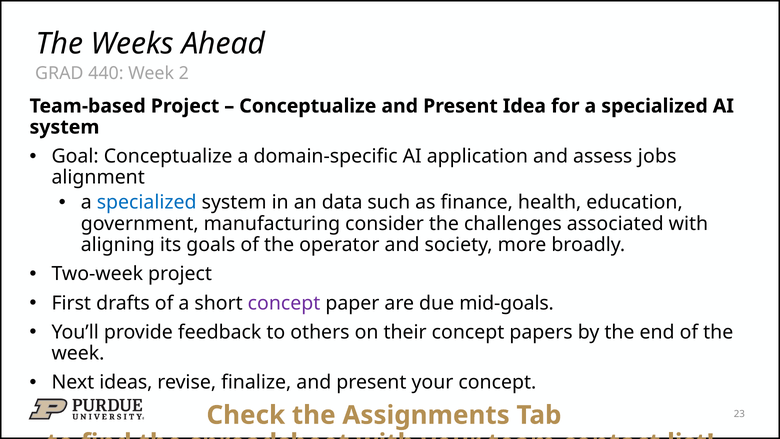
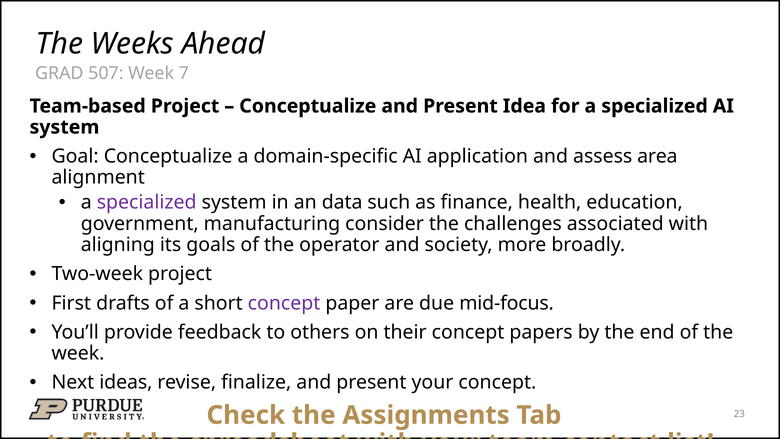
440: 440 -> 507 (106, 74)
2: 2 -> 7 (184, 74)
jobs: jobs -> area (657, 156)
specialized colour: blue -> purple (147, 202)
mid-goals: mid-goals -> mid-focus (507, 303)
